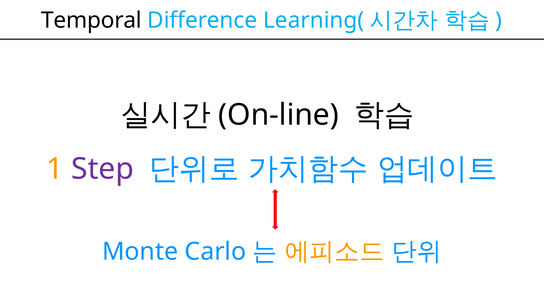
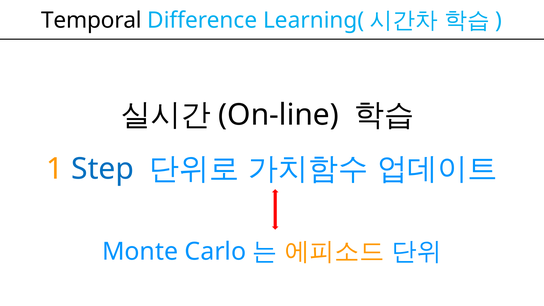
Step colour: purple -> blue (103, 169)
